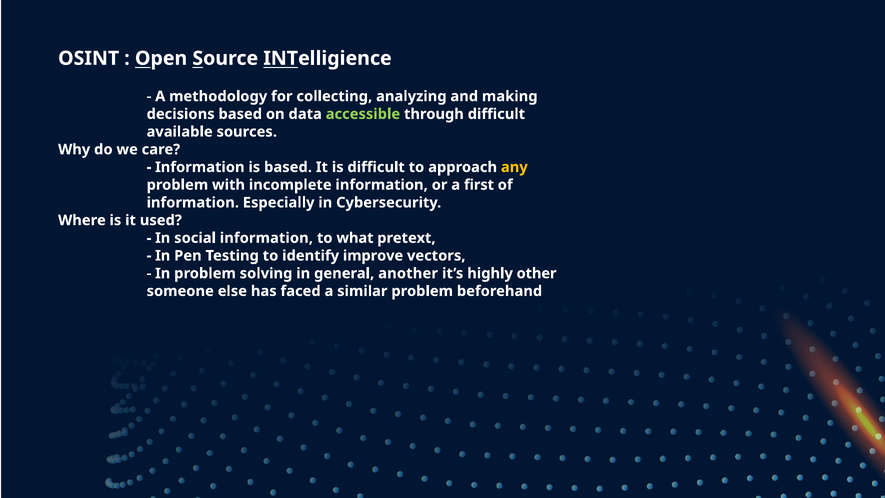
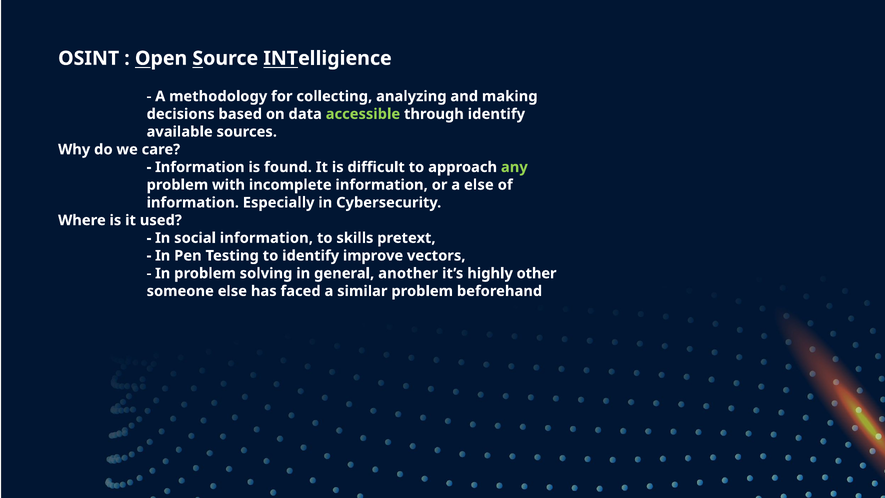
through difficult: difficult -> identify (496, 114)
is based: based -> found (288, 167)
any colour: yellow -> light green (514, 167)
a first: first -> else (479, 185)
what: what -> skills (355, 238)
